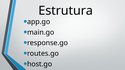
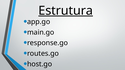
Estrutura underline: none -> present (66, 11)
